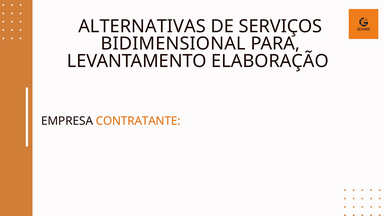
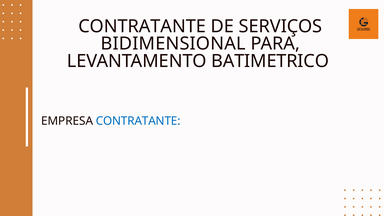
ALTERNATIVAS: ALTERNATIVAS -> CONTRATANTE (142, 26)
ELABORAÇÃO: ELABORAÇÃO -> BATIMETRICO (270, 61)
CONTRATANTE colour: orange -> blue (138, 121)
